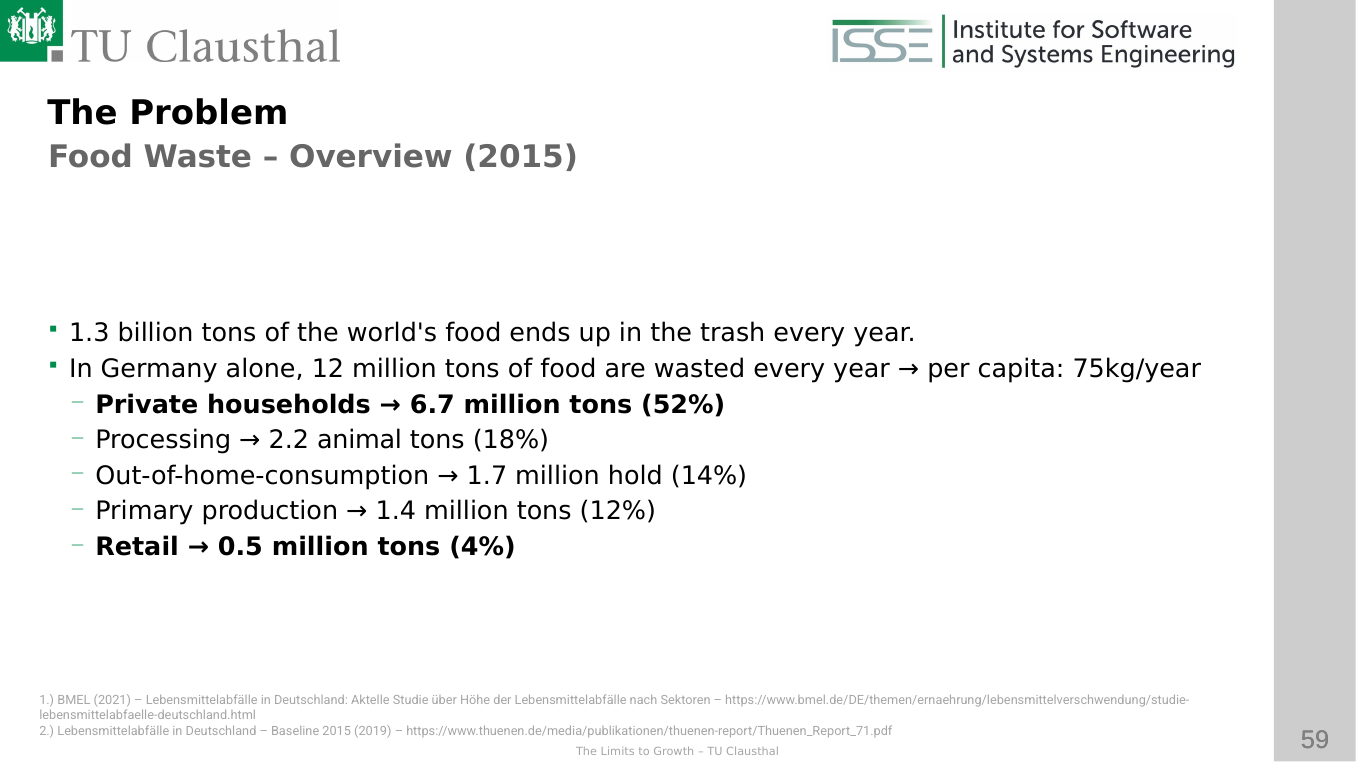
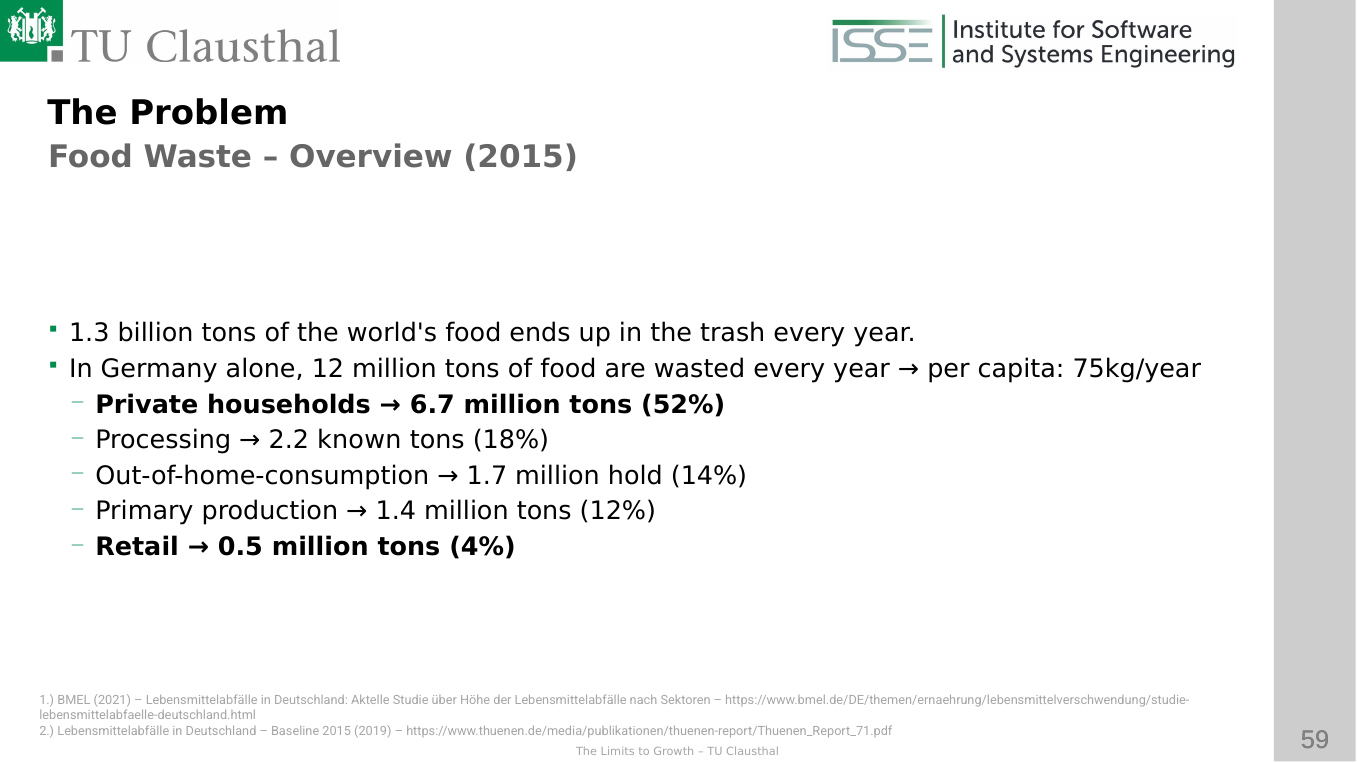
animal: animal -> known (359, 441)
